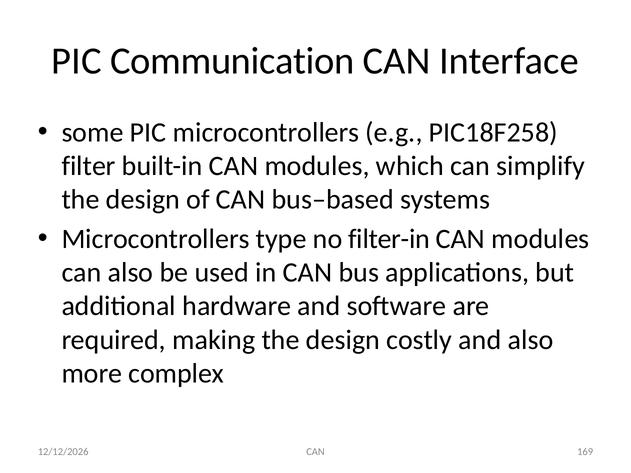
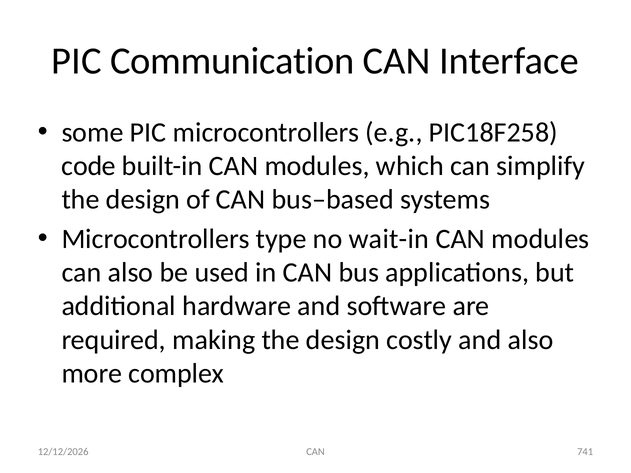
filter: filter -> code (89, 166)
filter-in: filter-in -> wait-in (389, 239)
169: 169 -> 741 (585, 452)
